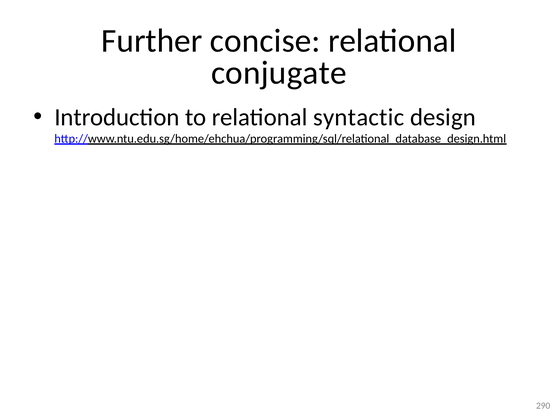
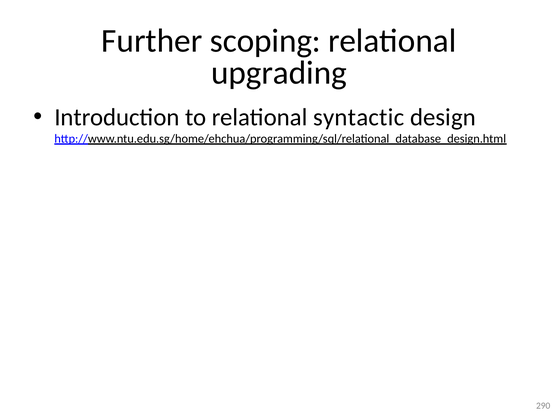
concise: concise -> scoping (265, 41)
conjugate: conjugate -> upgrading (279, 73)
